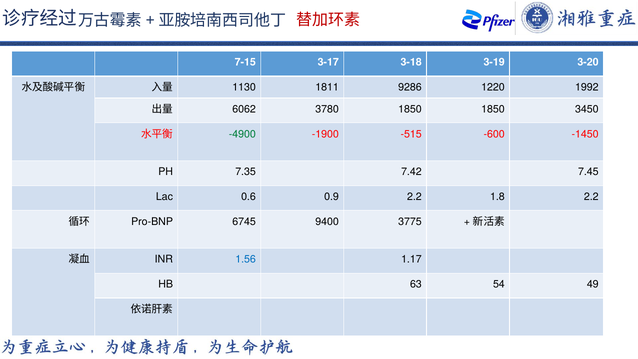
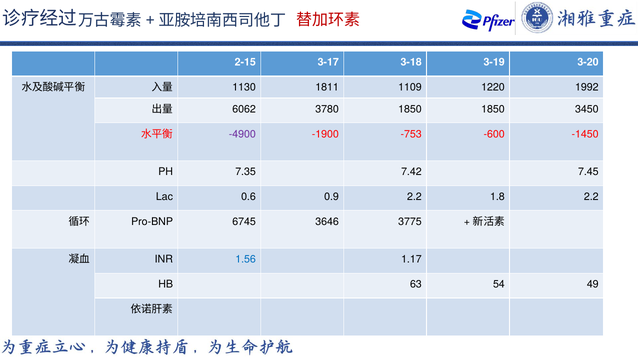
7-15: 7-15 -> 2-15 (245, 62)
9286: 9286 -> 1109 (410, 87)
-4900 colour: green -> purple (242, 134)
-515: -515 -> -753 (411, 134)
9400: 9400 -> 3646 (327, 221)
